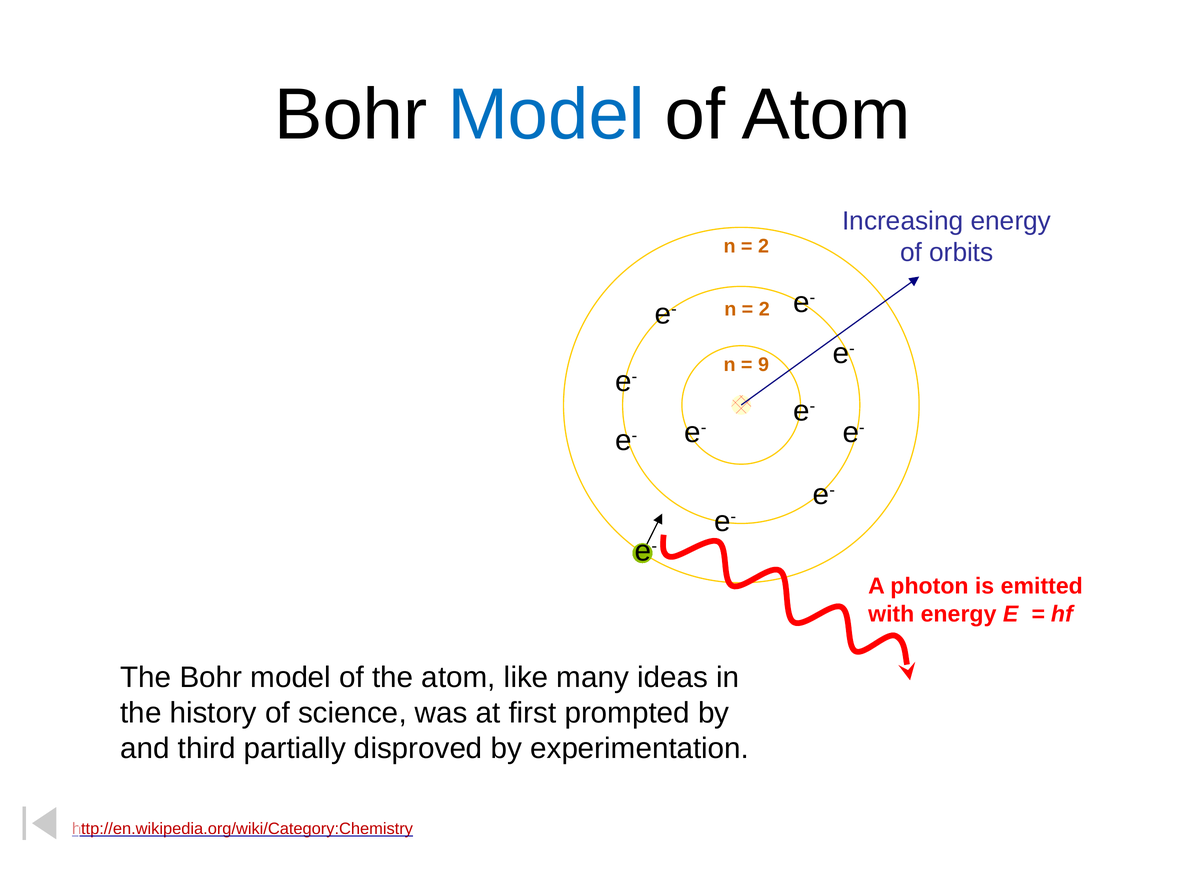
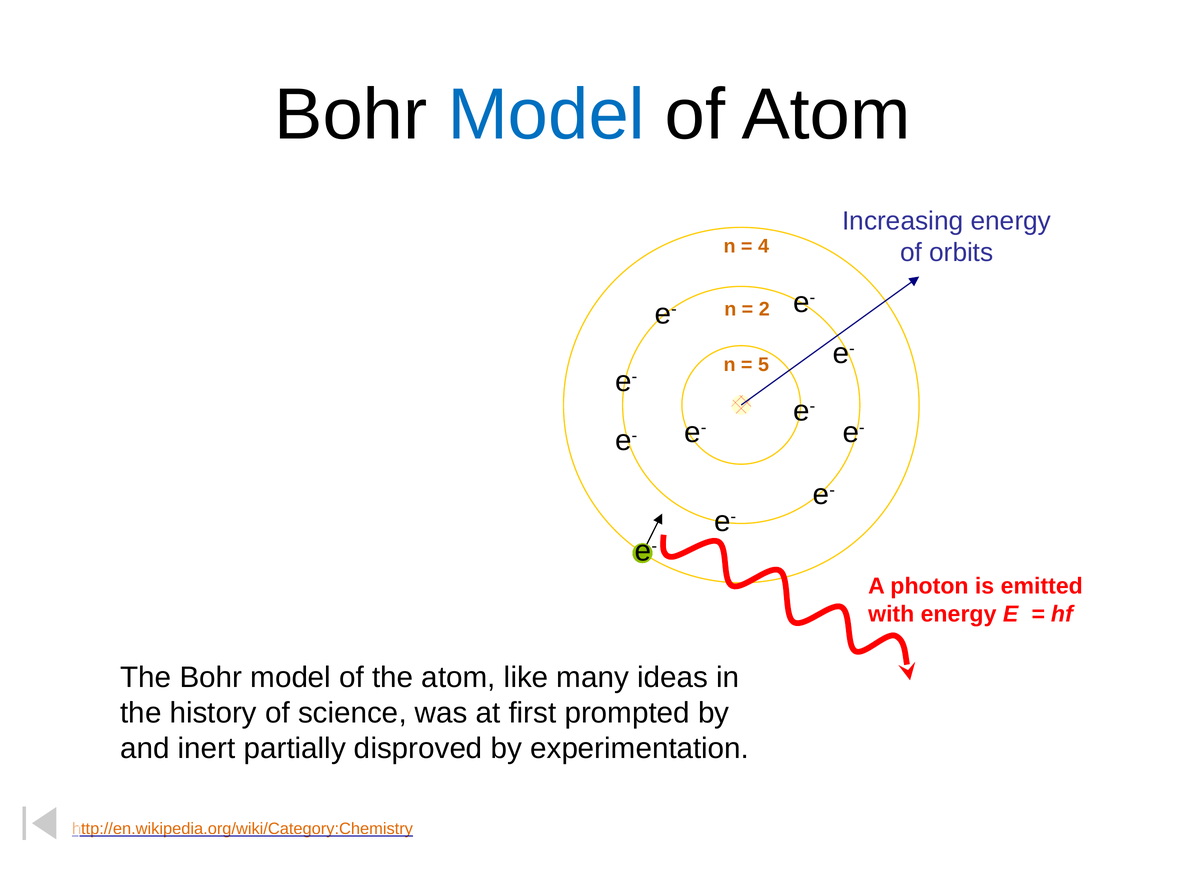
2: 2 -> 4 (764, 246)
9: 9 -> 5 (764, 365)
third: third -> inert (207, 749)
http://en.wikipedia.org/wiki/Category:Chemistry colour: red -> orange (242, 829)
